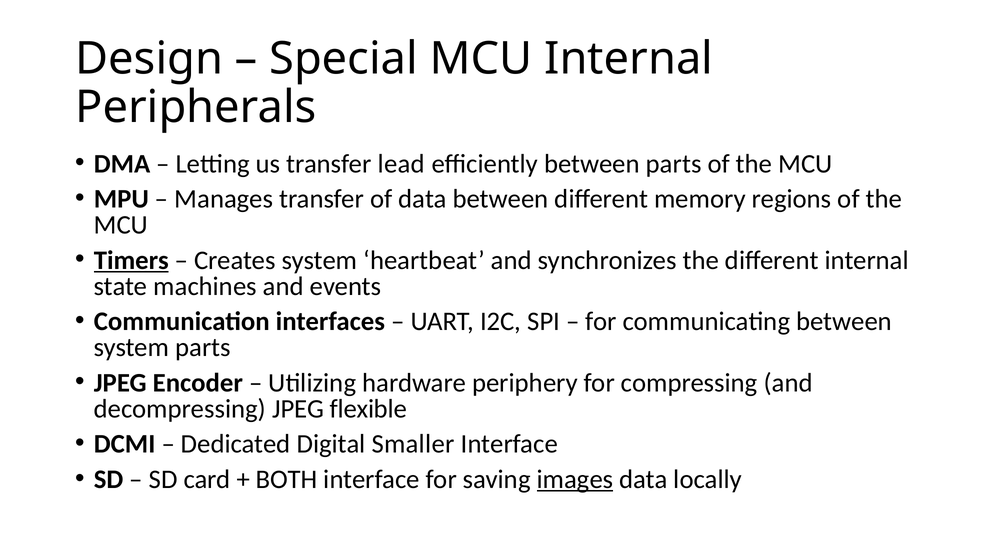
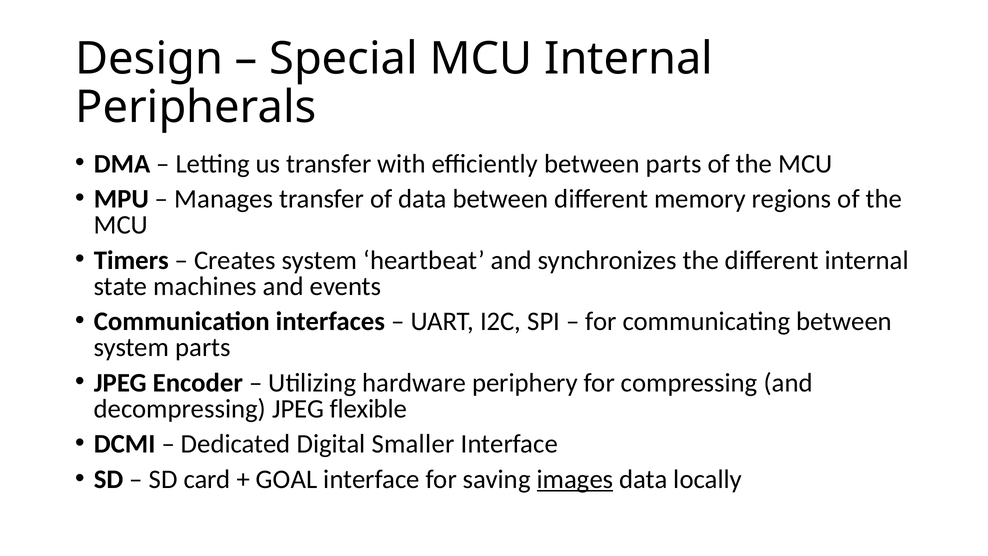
lead: lead -> with (401, 164)
Timers underline: present -> none (131, 260)
BOTH: BOTH -> GOAL (287, 479)
